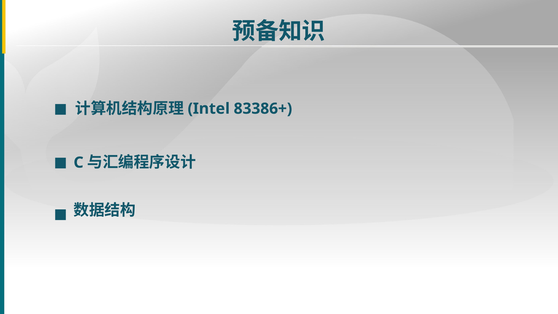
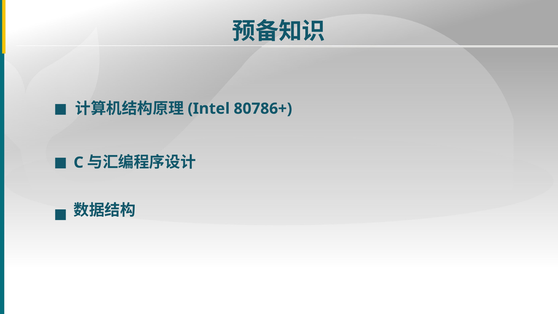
83386+: 83386+ -> 80786+ (263, 109)
